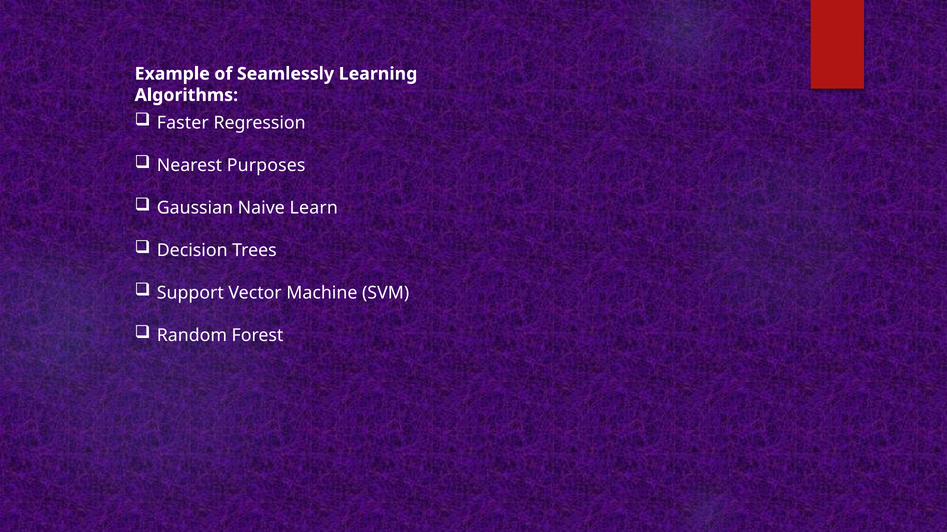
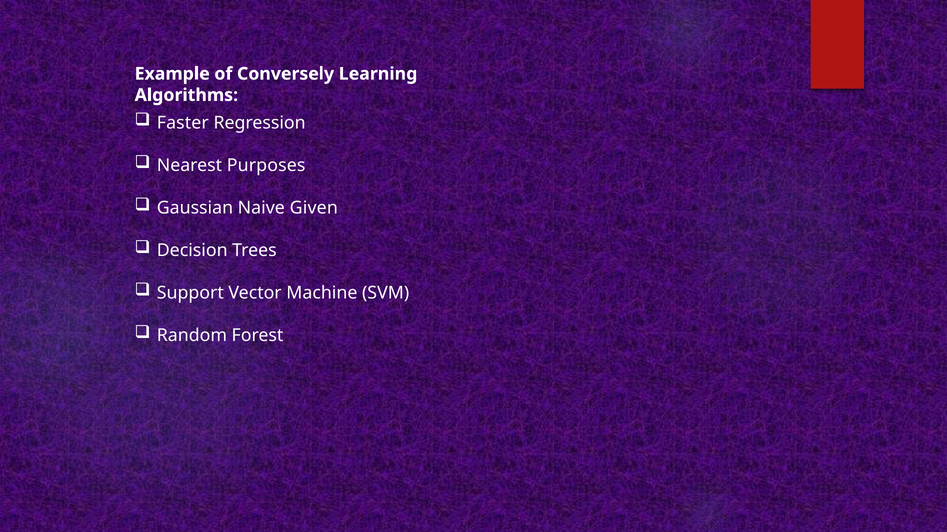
Seamlessly: Seamlessly -> Conversely (286, 74)
Learn: Learn -> Given (314, 208)
